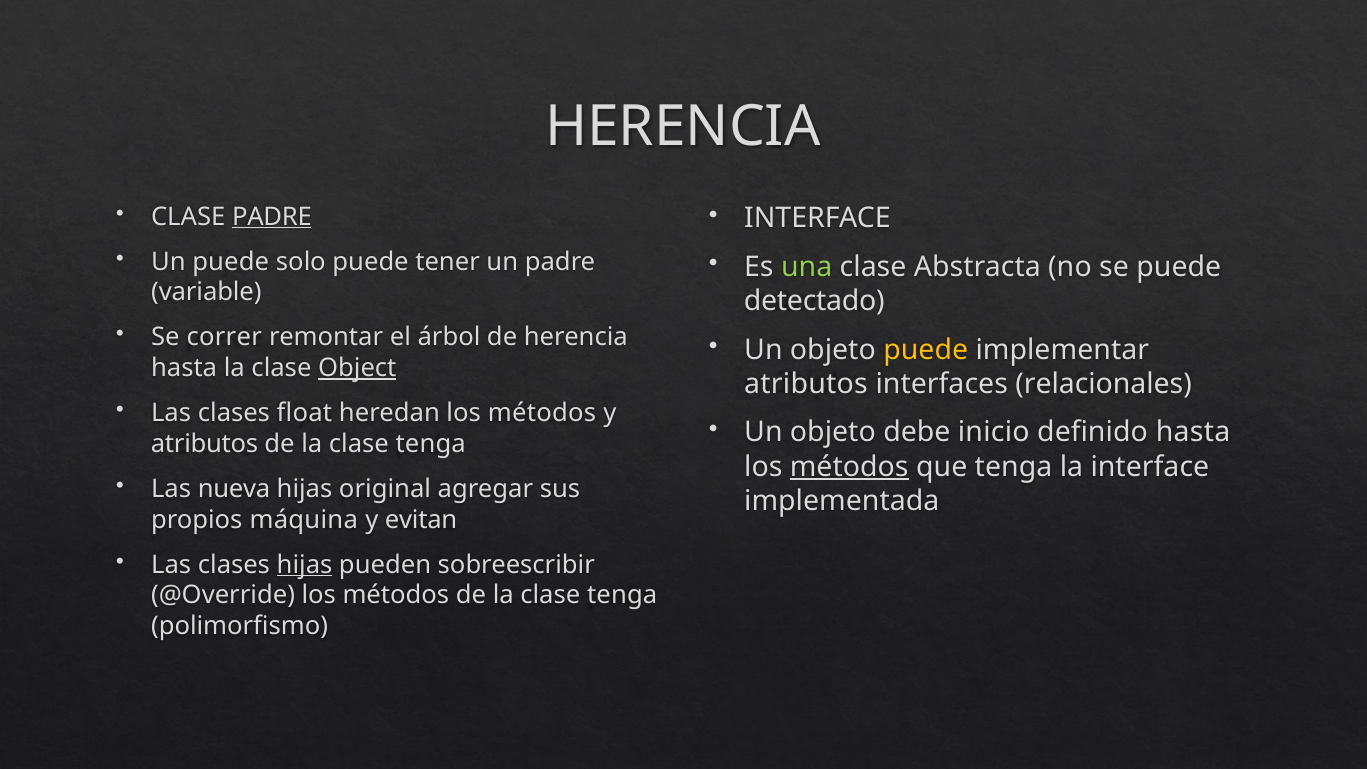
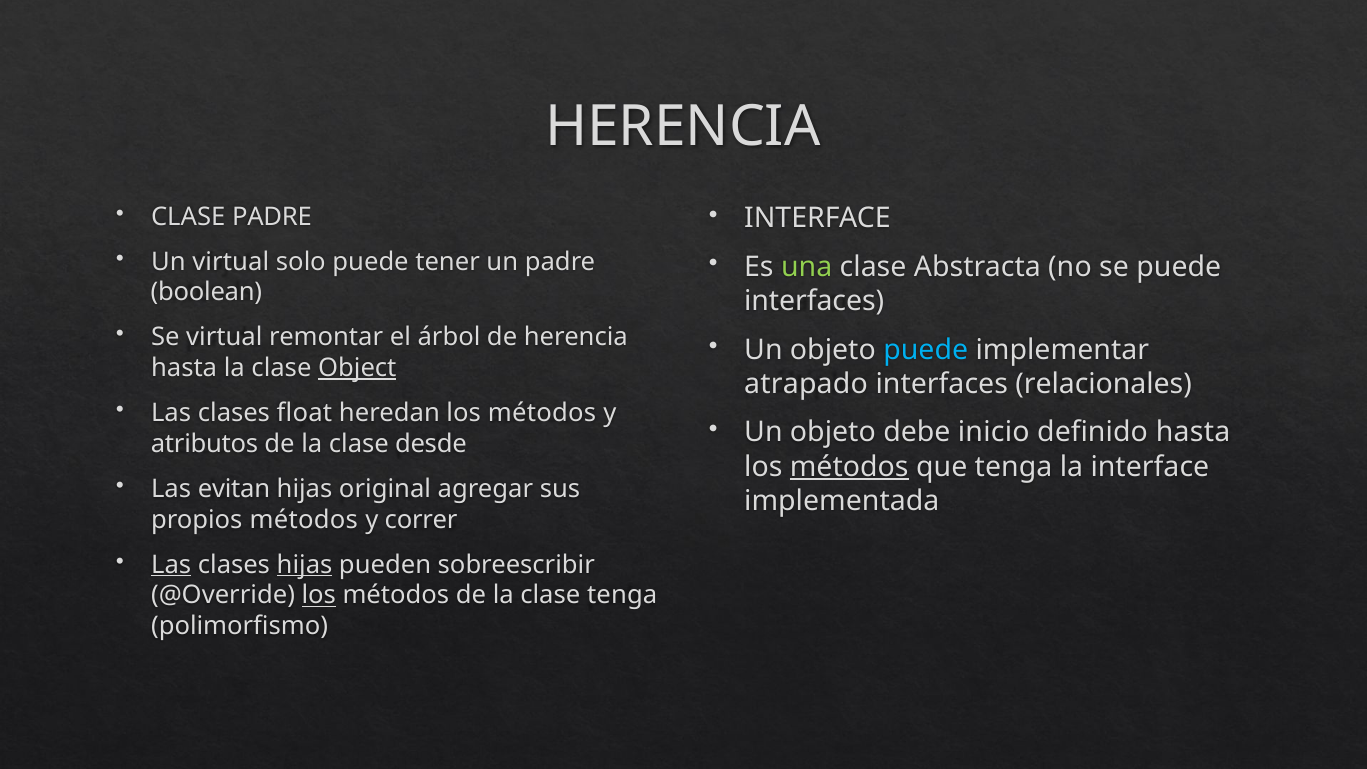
PADRE underline: present -> none (272, 217)
Un puede: puede -> virtual (231, 262)
variable: variable -> boolean (206, 292)
detectado: detectado -> interfaces (814, 301)
Se correr: correr -> virtual (224, 337)
puede colour: yellow -> light blue (926, 350)
atributos: atributos -> atrapado (806, 384)
tenga: tenga -> desde (431, 444)
nueva: nueva -> evitan (234, 489)
propios máquina: máquina -> métodos (304, 520)
evitan: evitan -> correr (421, 520)
Las underline: none -> present (171, 565)
los underline: none -> present (319, 595)
